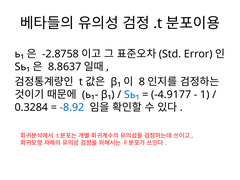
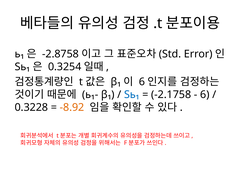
8.8637: 8.8637 -> 0.3254 (65, 67)
8: 8 -> 6 (142, 82)
-4.9177: -4.9177 -> -2.1758 (171, 95)
1: 1 -> 6 (205, 95)
0.3284: 0.3284 -> 0.3228 (31, 107)
-8.92 colour: blue -> orange (72, 107)
